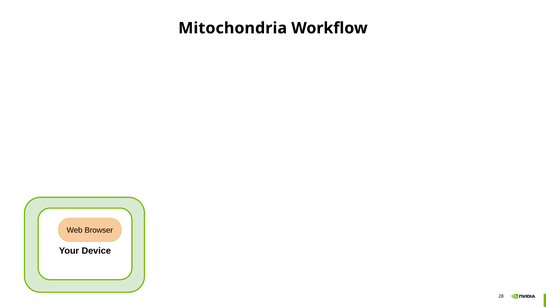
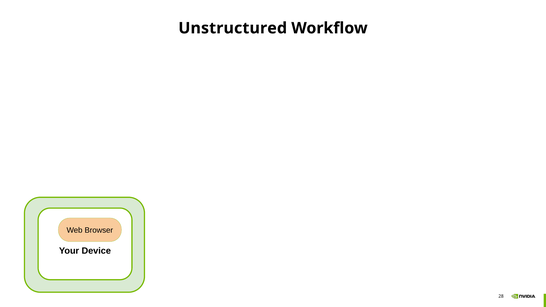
Mitochondria: Mitochondria -> Unstructured (233, 28)
